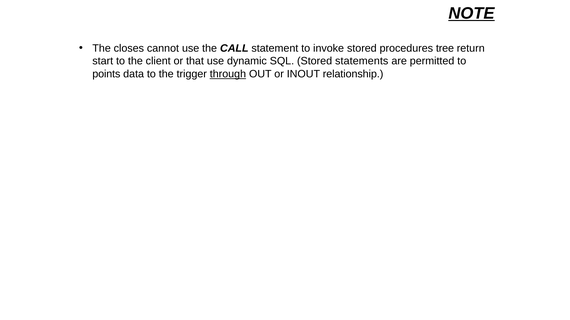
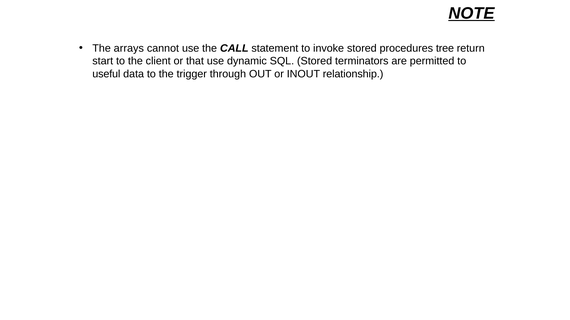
closes: closes -> arrays (129, 48)
statements: statements -> terminators (362, 61)
points: points -> useful (106, 74)
through underline: present -> none (228, 74)
